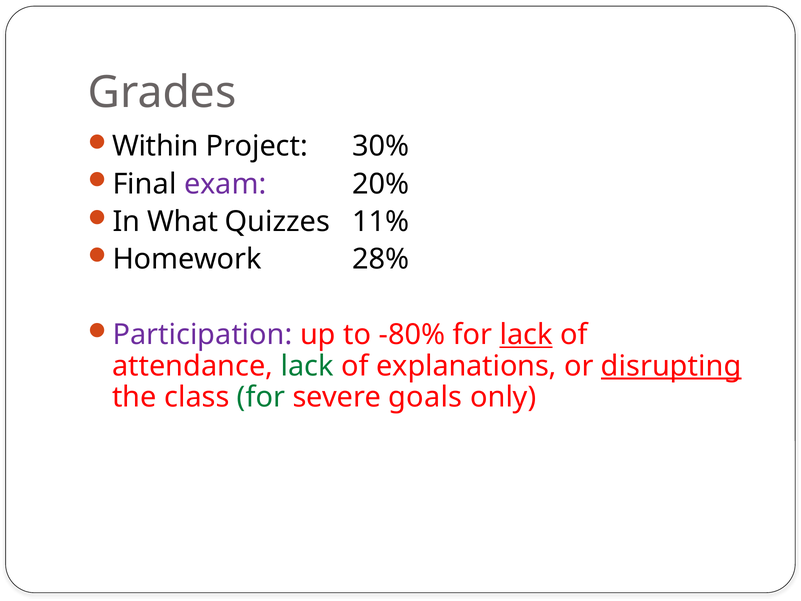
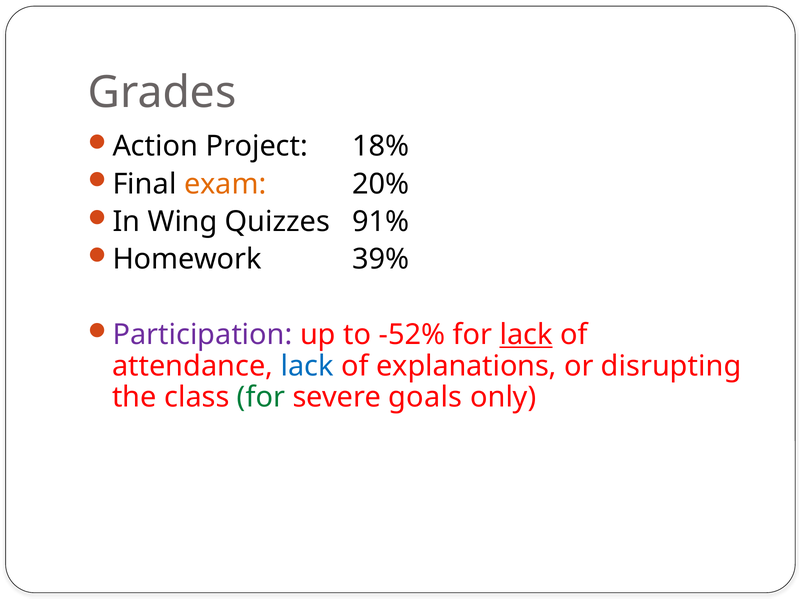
Within: Within -> Action (155, 146)
30%: 30% -> 18% (381, 146)
exam colour: purple -> orange (225, 184)
What: What -> Wing (183, 222)
11%: 11% -> 91% (381, 222)
28%: 28% -> 39% (381, 259)
-80%: -80% -> -52% (412, 335)
lack colour: green -> blue (307, 366)
disrupting underline: present -> none (671, 366)
